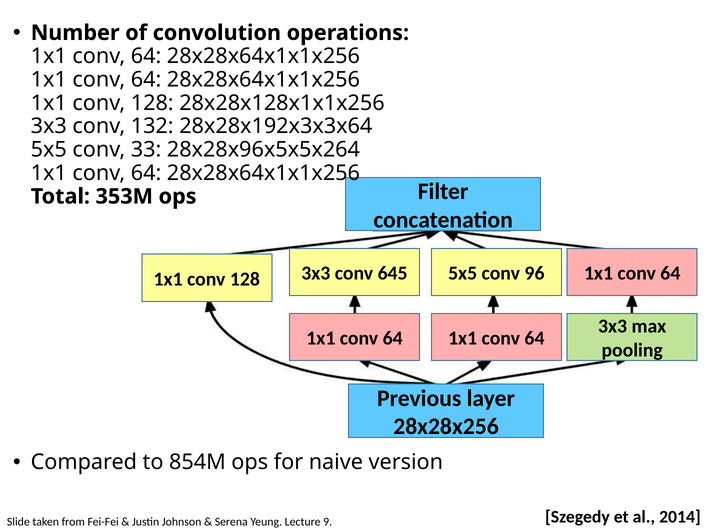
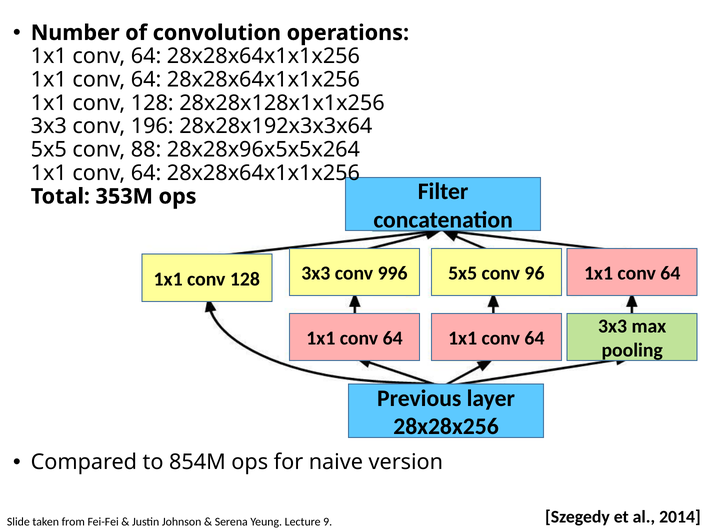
132: 132 -> 196 (152, 126)
33: 33 -> 88 (146, 150)
645: 645 -> 996 (393, 273)
